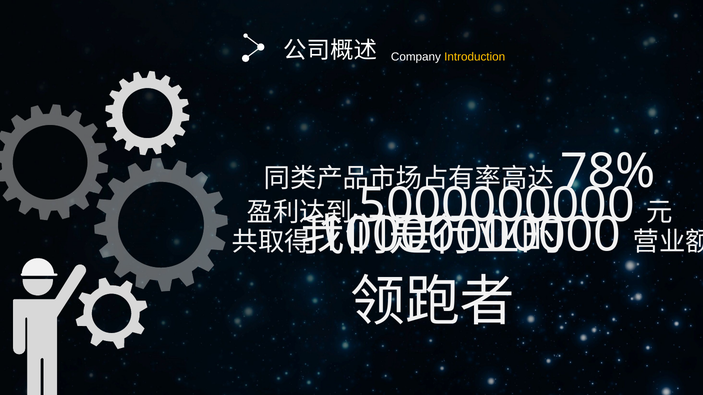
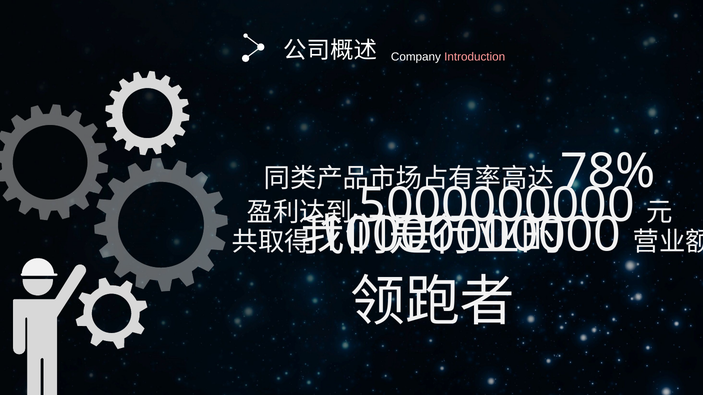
Introduction colour: yellow -> pink (475, 57)
